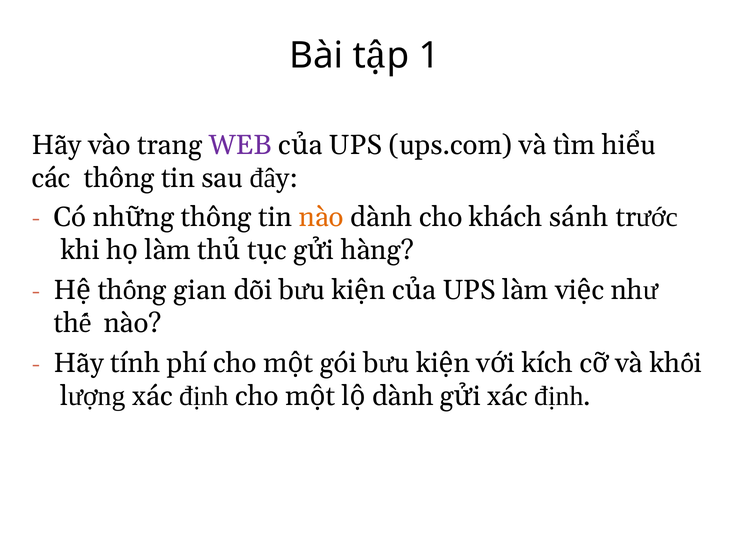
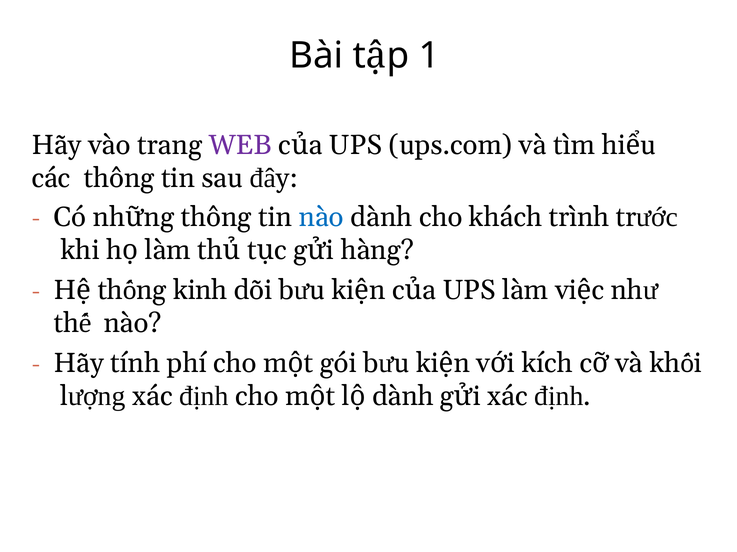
nào colour: orange -> blue (321, 217)
sánh: sánh -> trình (579, 217)
gian: gian -> kinh (200, 290)
